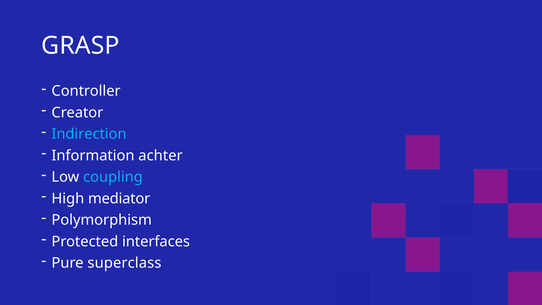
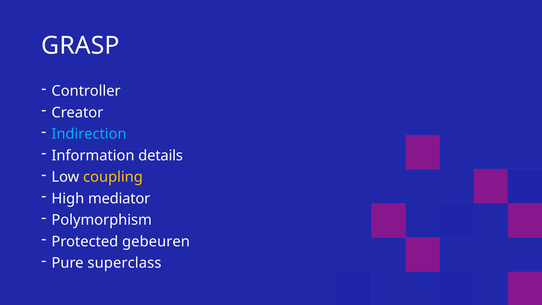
achter: achter -> details (161, 155)
coupling colour: light blue -> yellow (113, 177)
interfaces: interfaces -> gebeuren (156, 241)
